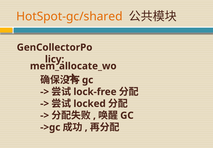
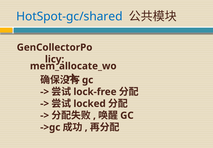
HotSpot-gc/shared colour: orange -> blue (69, 16)
